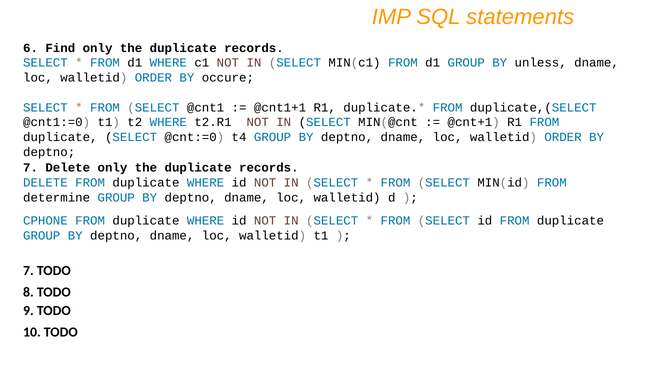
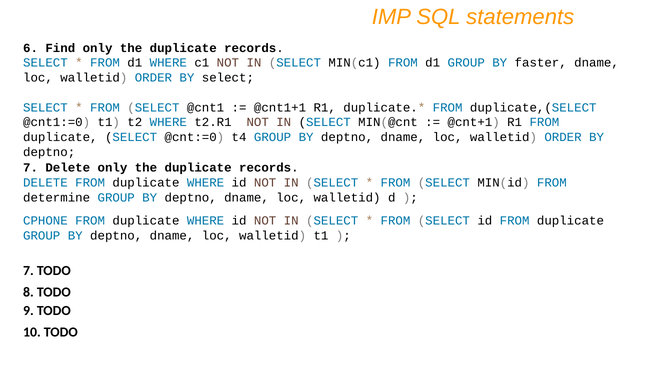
unless: unless -> faster (541, 63)
BY occure: occure -> select (228, 78)
